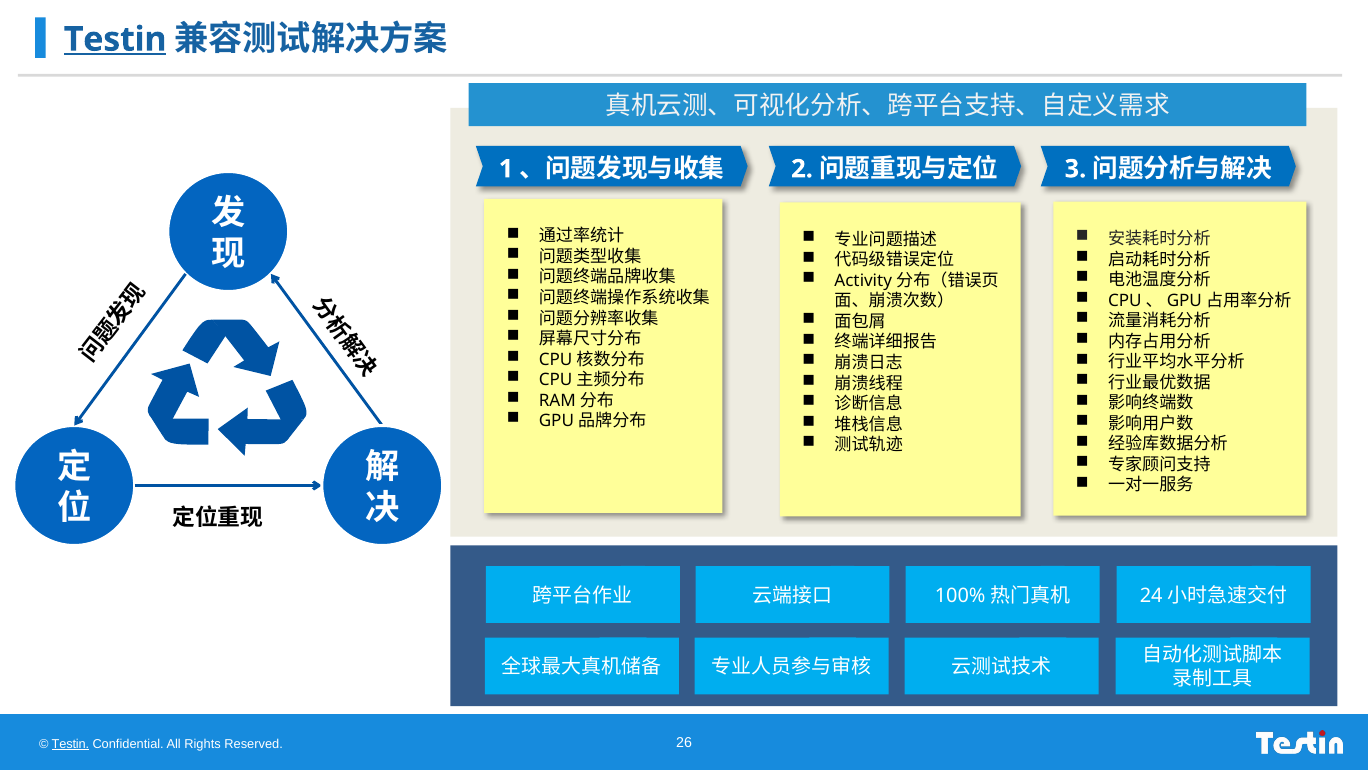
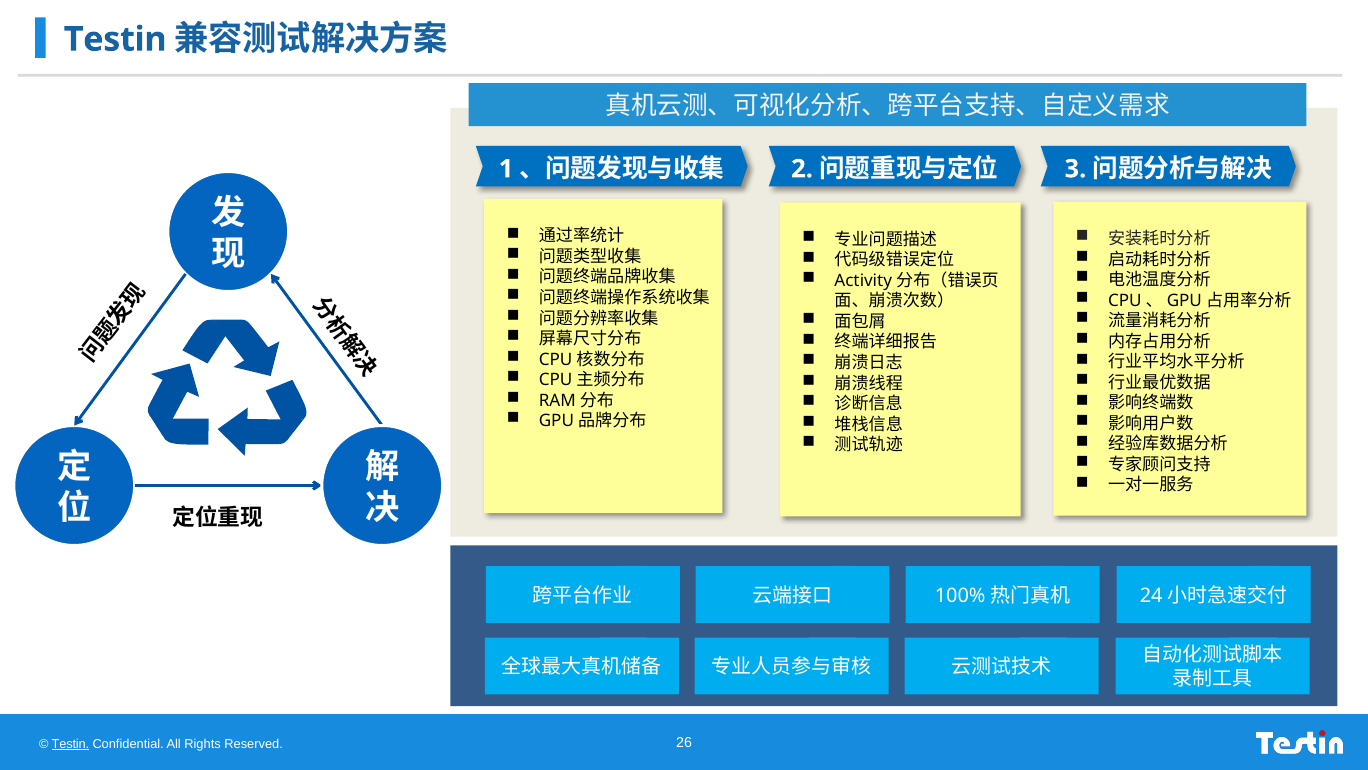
Testin underline: present -> none (115, 39)
